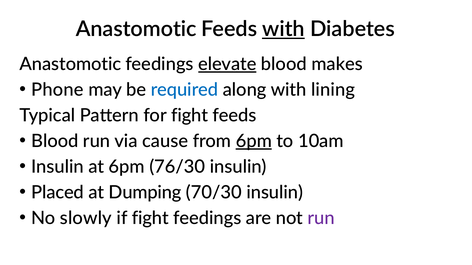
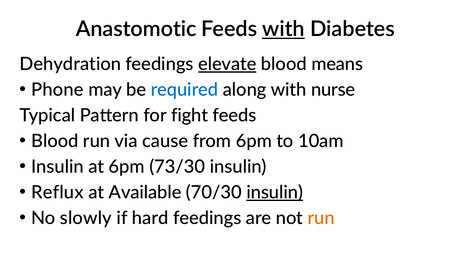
Anastomotic: Anastomotic -> Dehydration (70, 64)
makes: makes -> means (337, 64)
lining: lining -> nurse (333, 90)
6pm underline: present -> none (254, 141)
76/30: 76/30 -> 73/30 (177, 167)
Placed: Placed -> Reflux (57, 193)
Dumping: Dumping -> Available (145, 193)
insulin underline: none -> present (275, 193)
if fight: fight -> hard (150, 219)
run colour: purple -> orange (321, 219)
